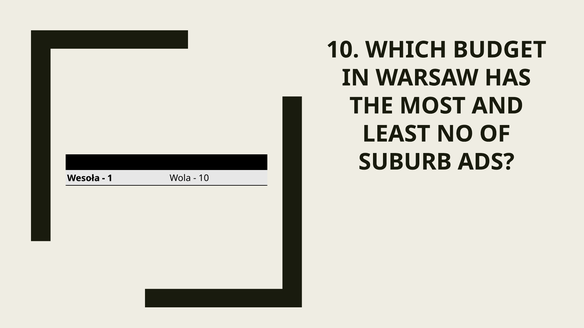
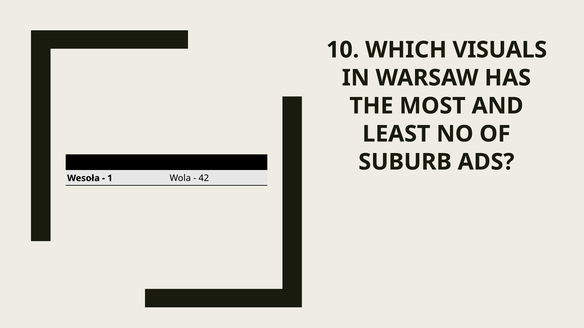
BUDGET: BUDGET -> VISUALS (500, 50)
10: 10 -> 42 (204, 178)
